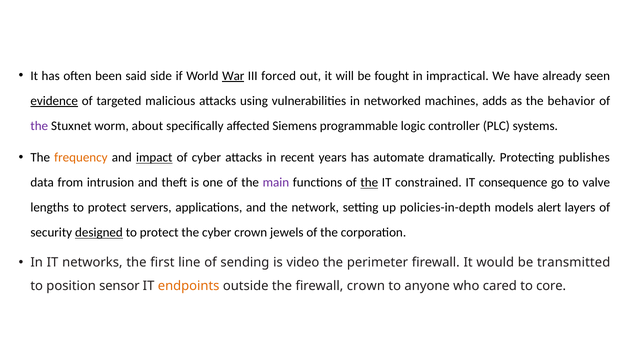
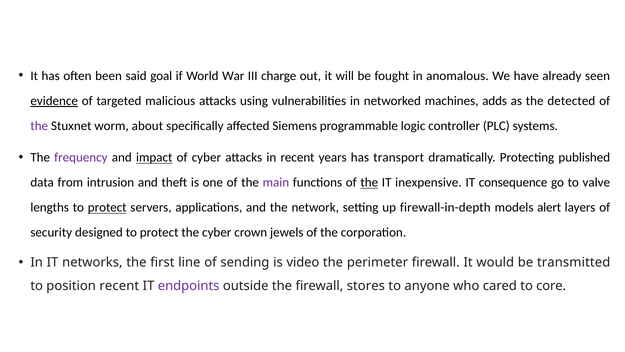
side: side -> goal (161, 76)
War underline: present -> none (233, 76)
forced: forced -> charge (279, 76)
impractical: impractical -> anomalous (457, 76)
behavior: behavior -> detected (571, 101)
frequency colour: orange -> purple (81, 157)
automate: automate -> transport (399, 157)
publishes: publishes -> published (584, 157)
constrained: constrained -> inexpensive (428, 182)
protect underline: none -> present (107, 207)
policies-in-depth: policies-in-depth -> firewall-in-depth (445, 207)
designed underline: present -> none (99, 232)
position sensor: sensor -> recent (119, 286)
endpoints colour: orange -> purple (189, 286)
firewall crown: crown -> stores (366, 286)
